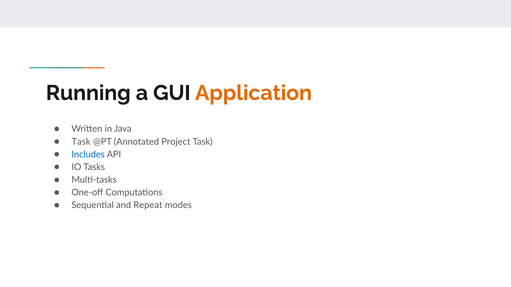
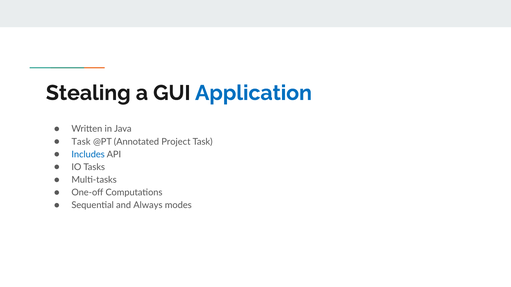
Running: Running -> Stealing (88, 93)
Application colour: orange -> blue (253, 93)
Repeat: Repeat -> Always (148, 206)
